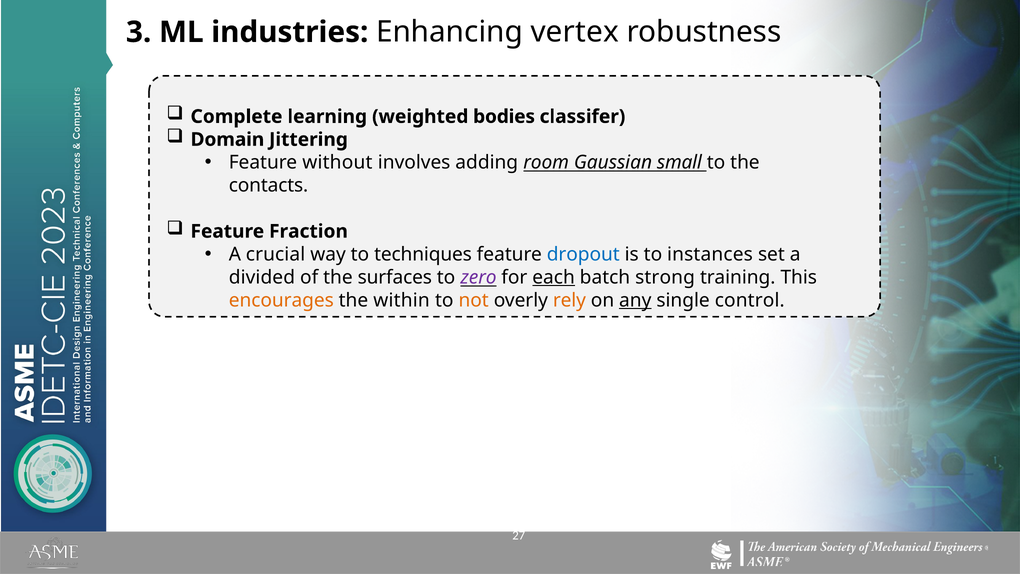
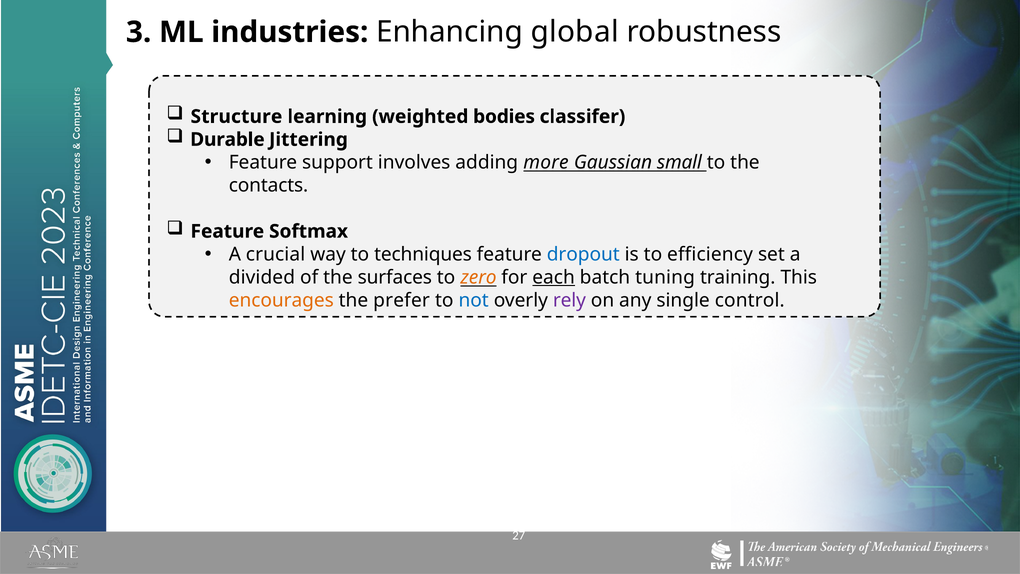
vertex: vertex -> global (575, 32)
Complete: Complete -> Structure (236, 117)
Domain: Domain -> Durable (227, 139)
without: without -> support (337, 162)
room: room -> more (546, 162)
Fraction: Fraction -> Softmax (309, 231)
instances: instances -> efficiency (710, 254)
zero colour: purple -> orange (478, 277)
strong: strong -> tuning (665, 277)
within: within -> prefer (402, 300)
not colour: orange -> blue (474, 300)
rely colour: orange -> purple (569, 300)
any underline: present -> none (635, 300)
